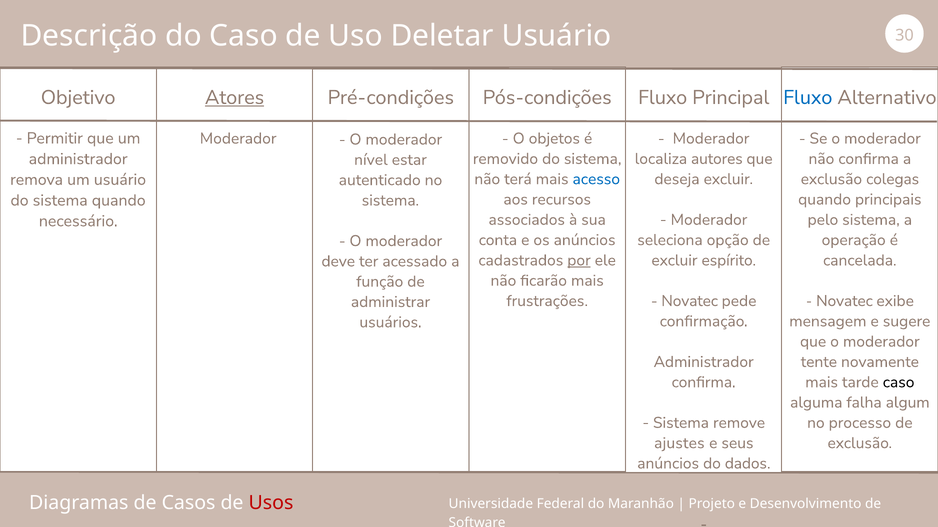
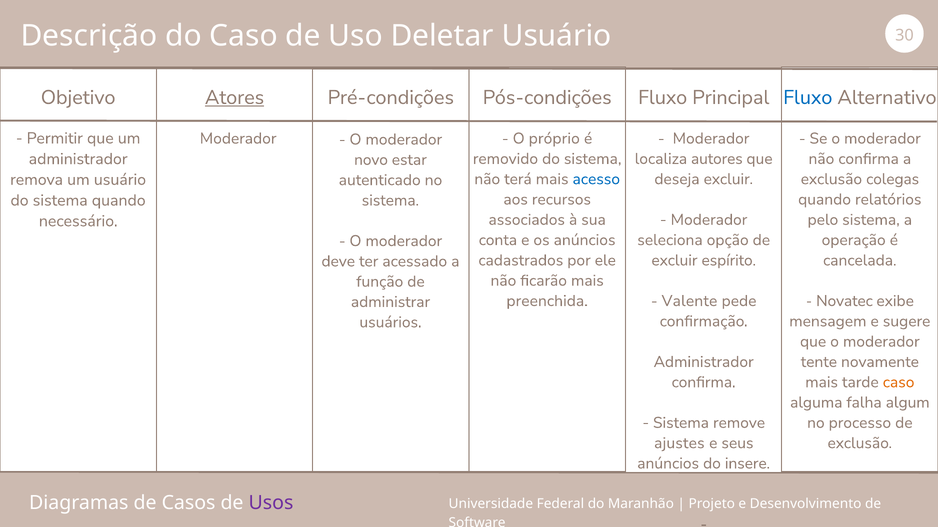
objetos: objetos -> próprio (554, 139)
nível: nível -> novo (371, 160)
principais: principais -> relatórios (888, 200)
por underline: present -> none (579, 261)
frustrações: frustrações -> preenchida (547, 301)
Novatec: Novatec -> Valente (689, 301)
caso colour: black -> orange (899, 383)
dados: dados -> insere (748, 464)
Usos colour: red -> purple (271, 503)
